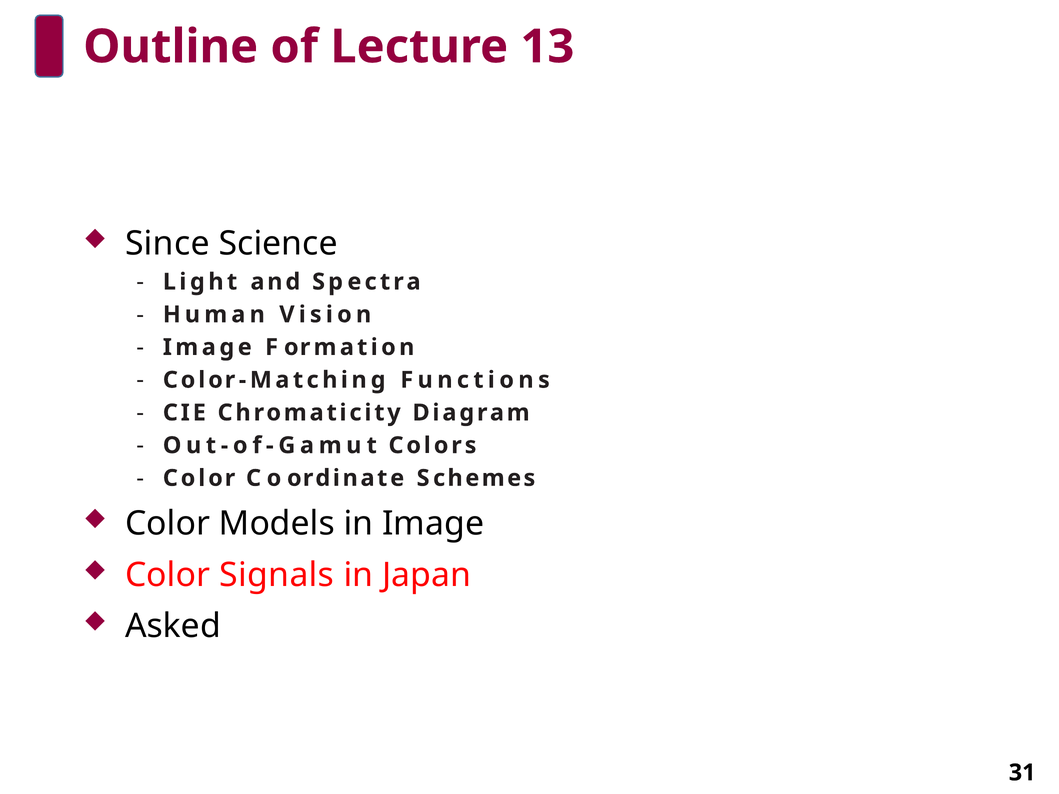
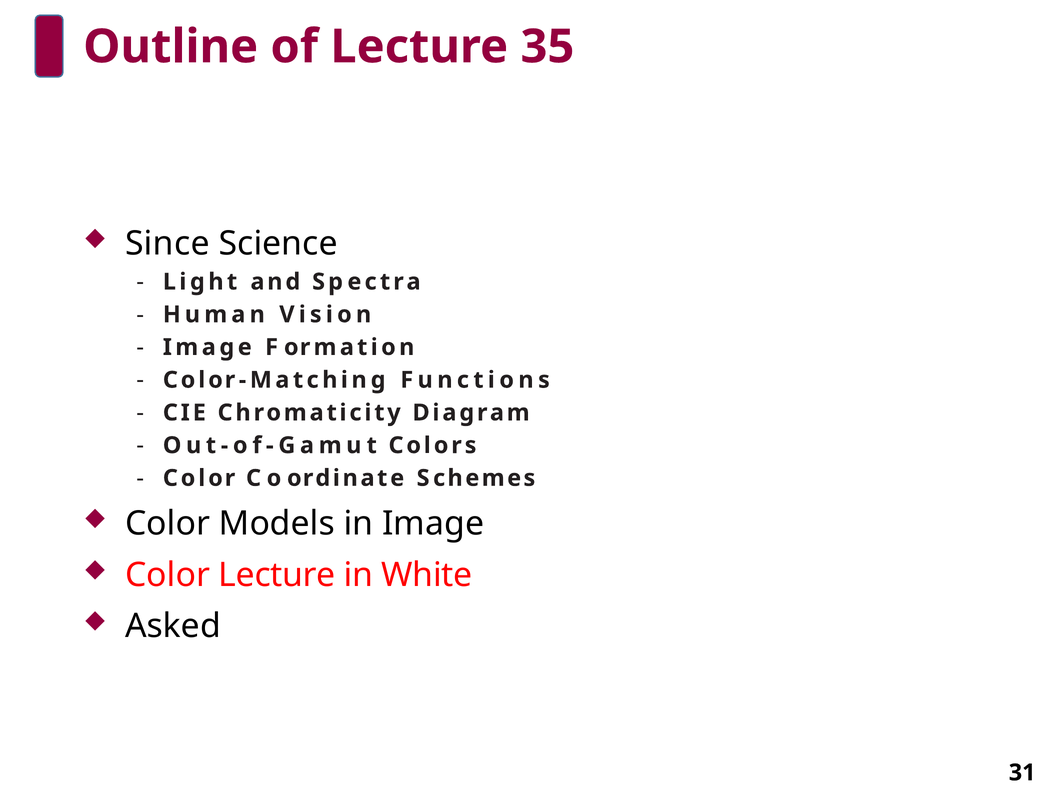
13: 13 -> 35 (547, 47)
Color Signals: Signals -> Lecture (277, 575)
Japan: Japan -> White (427, 575)
